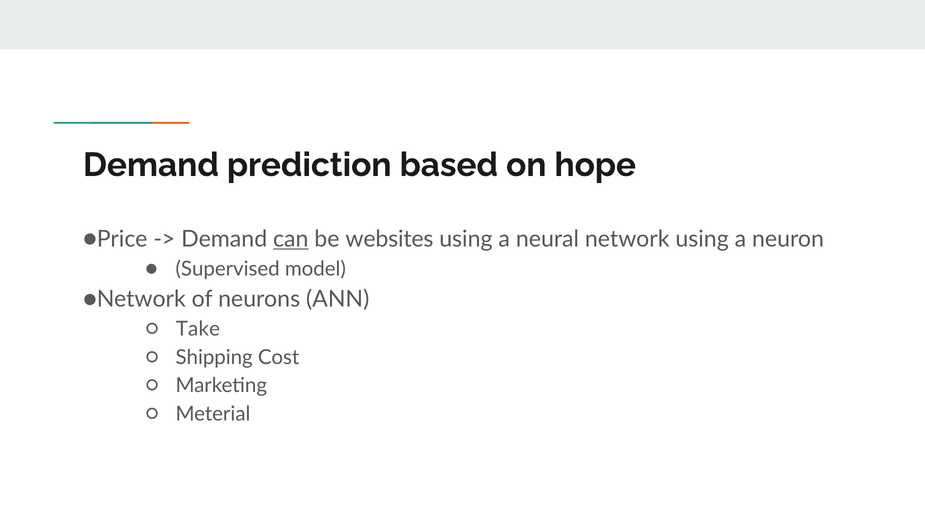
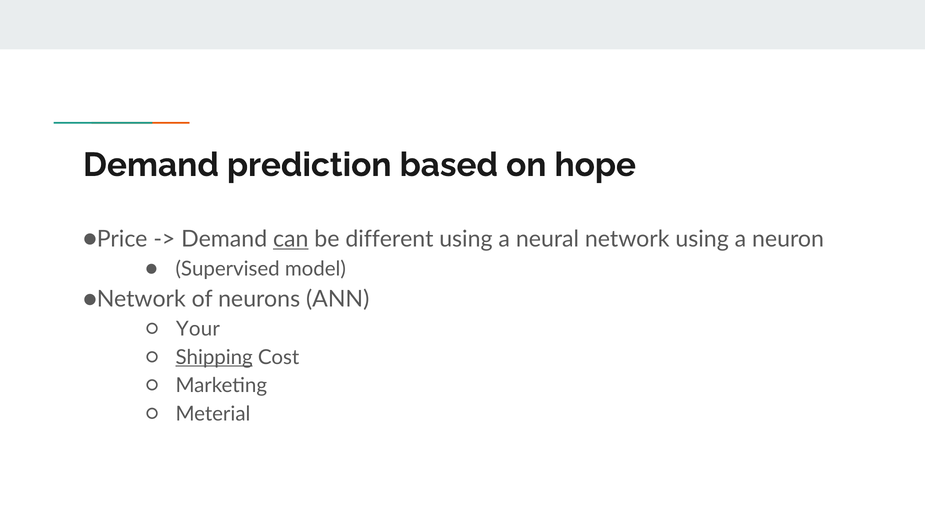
websites: websites -> different (389, 239)
Take: Take -> Your (198, 329)
Shipping underline: none -> present (214, 357)
